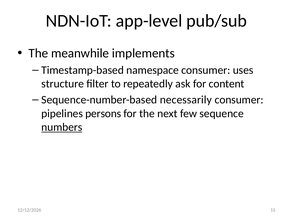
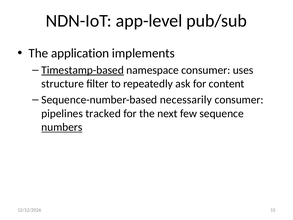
meanwhile: meanwhile -> application (80, 53)
Timestamp-based underline: none -> present (83, 70)
persons: persons -> tracked (103, 113)
